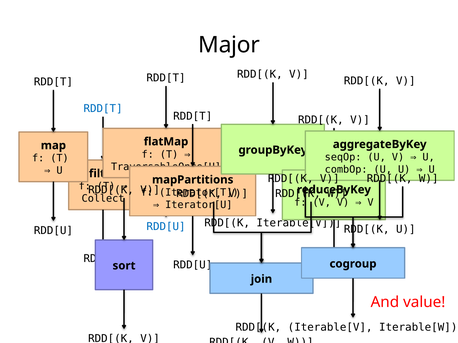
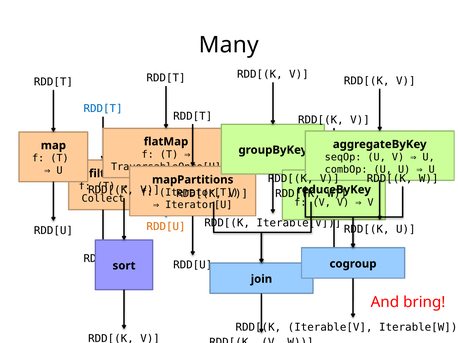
Major: Major -> Many (229, 45)
RDD[U colour: blue -> orange (166, 227)
value: value -> bring (424, 303)
